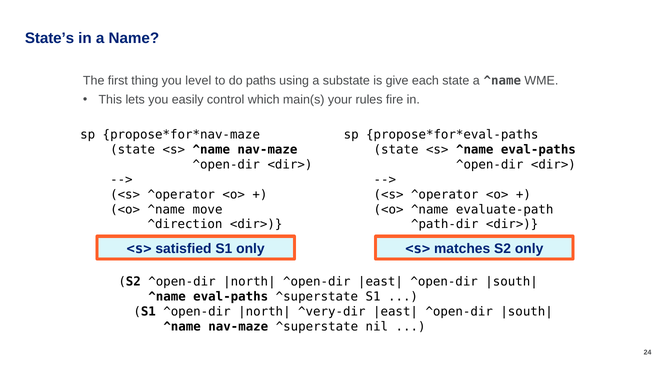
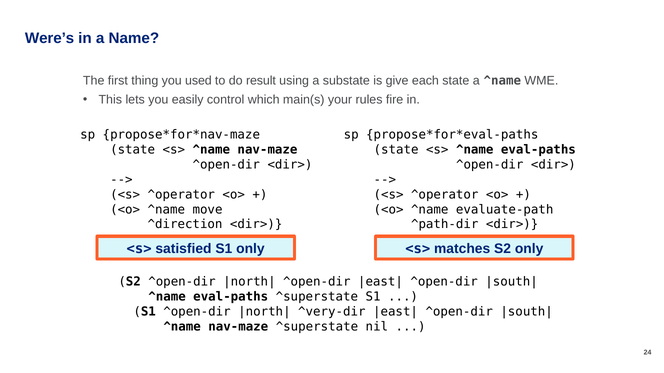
State’s: State’s -> Were’s (50, 38)
level: level -> used (198, 81)
paths: paths -> result (261, 81)
